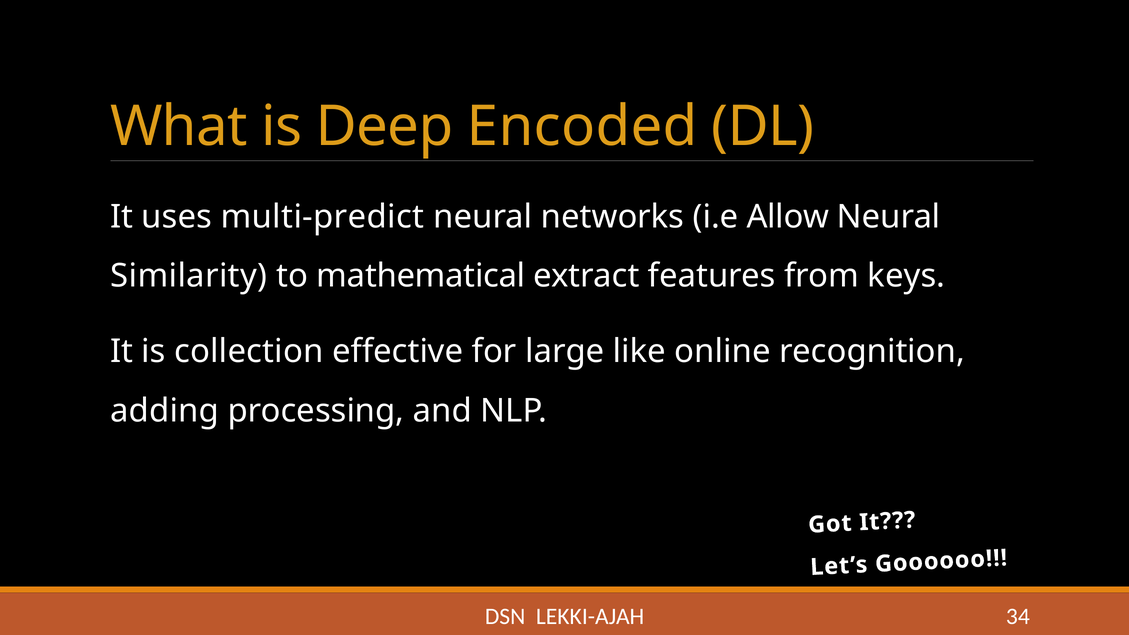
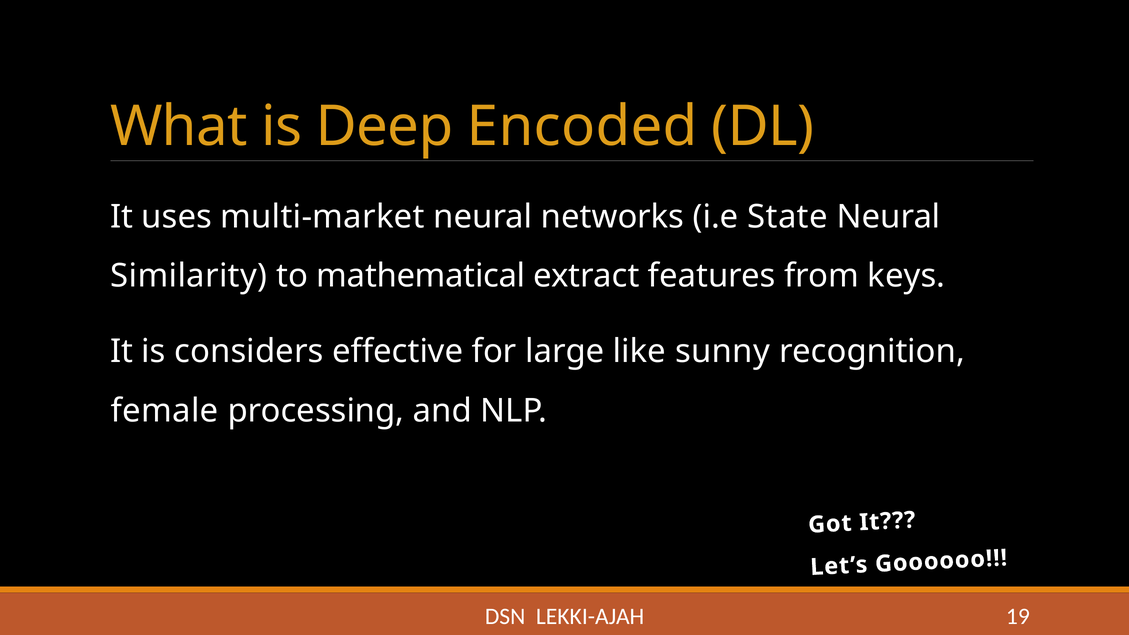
multi-predict: multi-predict -> multi-market (322, 217)
Allow: Allow -> State (788, 217)
collection: collection -> considers (249, 352)
online: online -> sunny (723, 352)
adding: adding -> female (164, 411)
34: 34 -> 19 (1018, 616)
